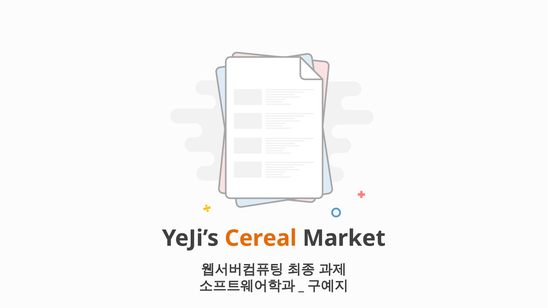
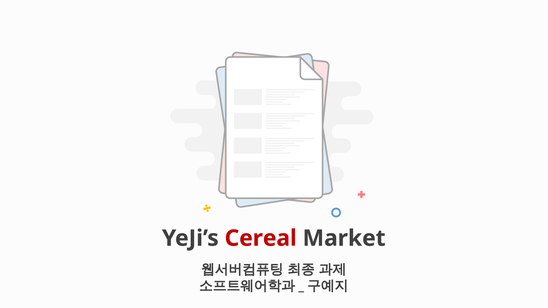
Cereal colour: orange -> red (261, 238)
